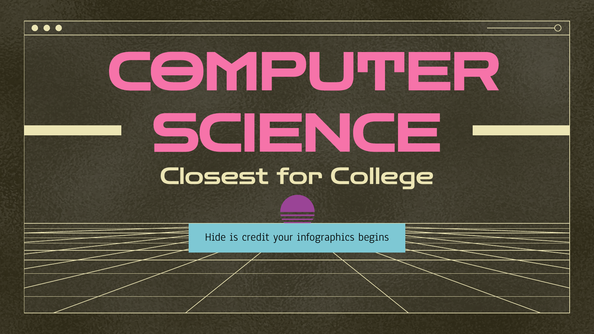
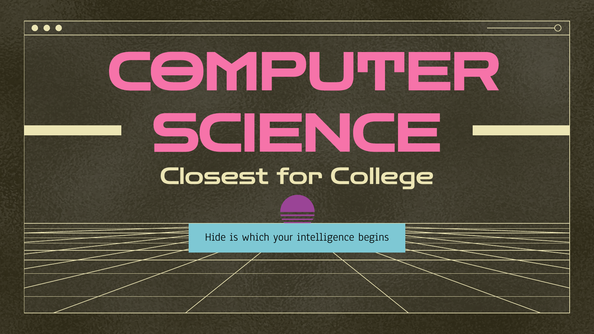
credit: credit -> which (256, 237)
infographics: infographics -> intelligence (326, 237)
